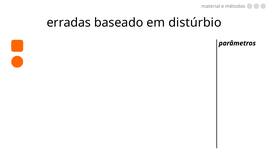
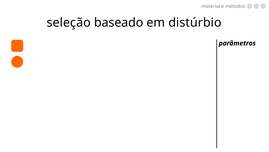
erradas: erradas -> seleção (69, 23)
